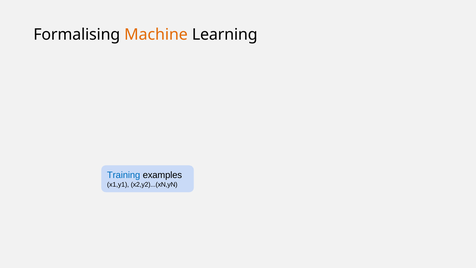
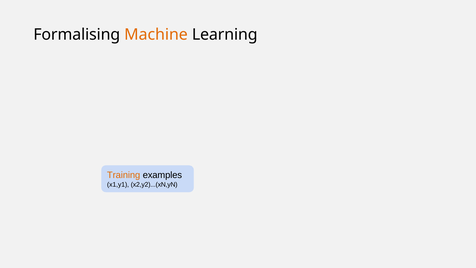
Training colour: blue -> orange (124, 175)
